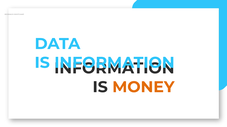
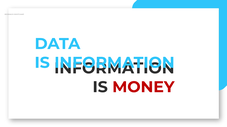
MONEY colour: orange -> red (143, 88)
